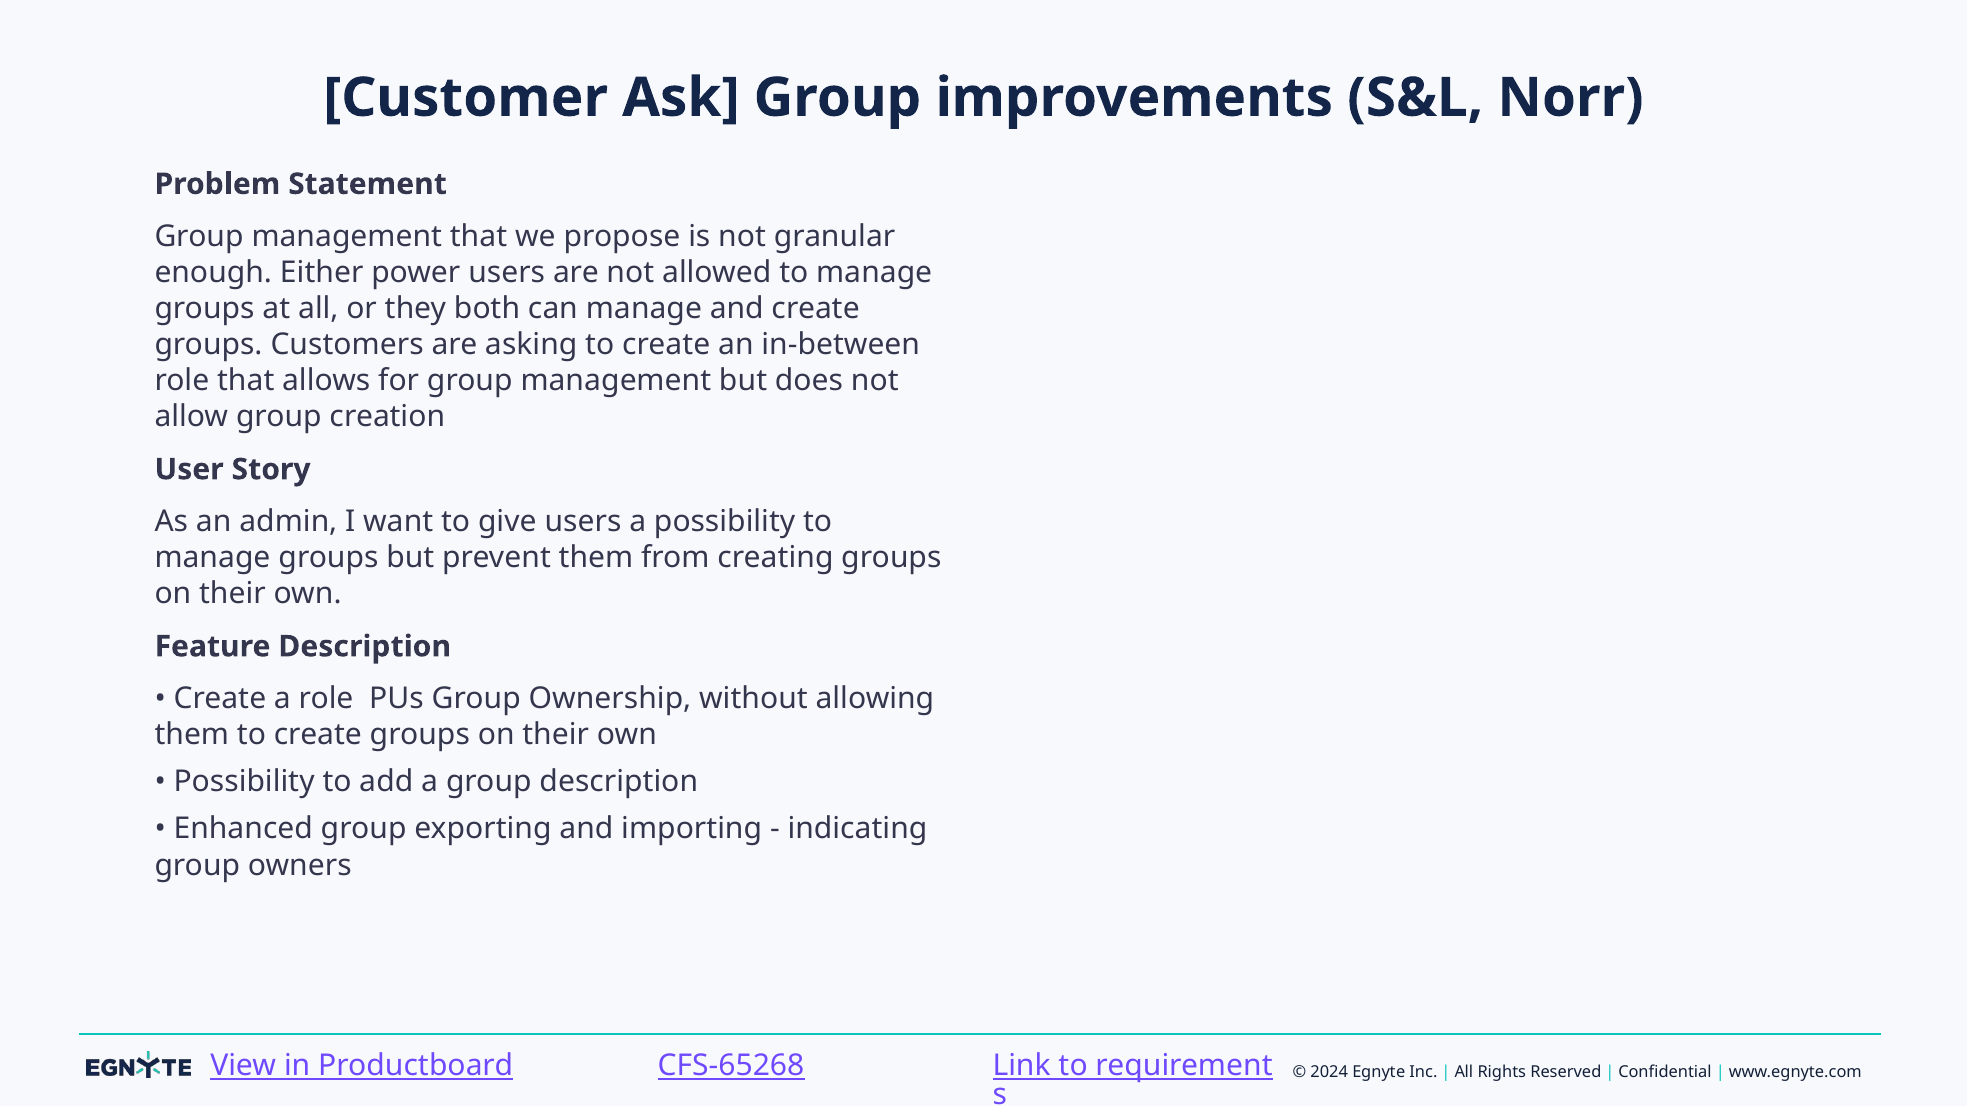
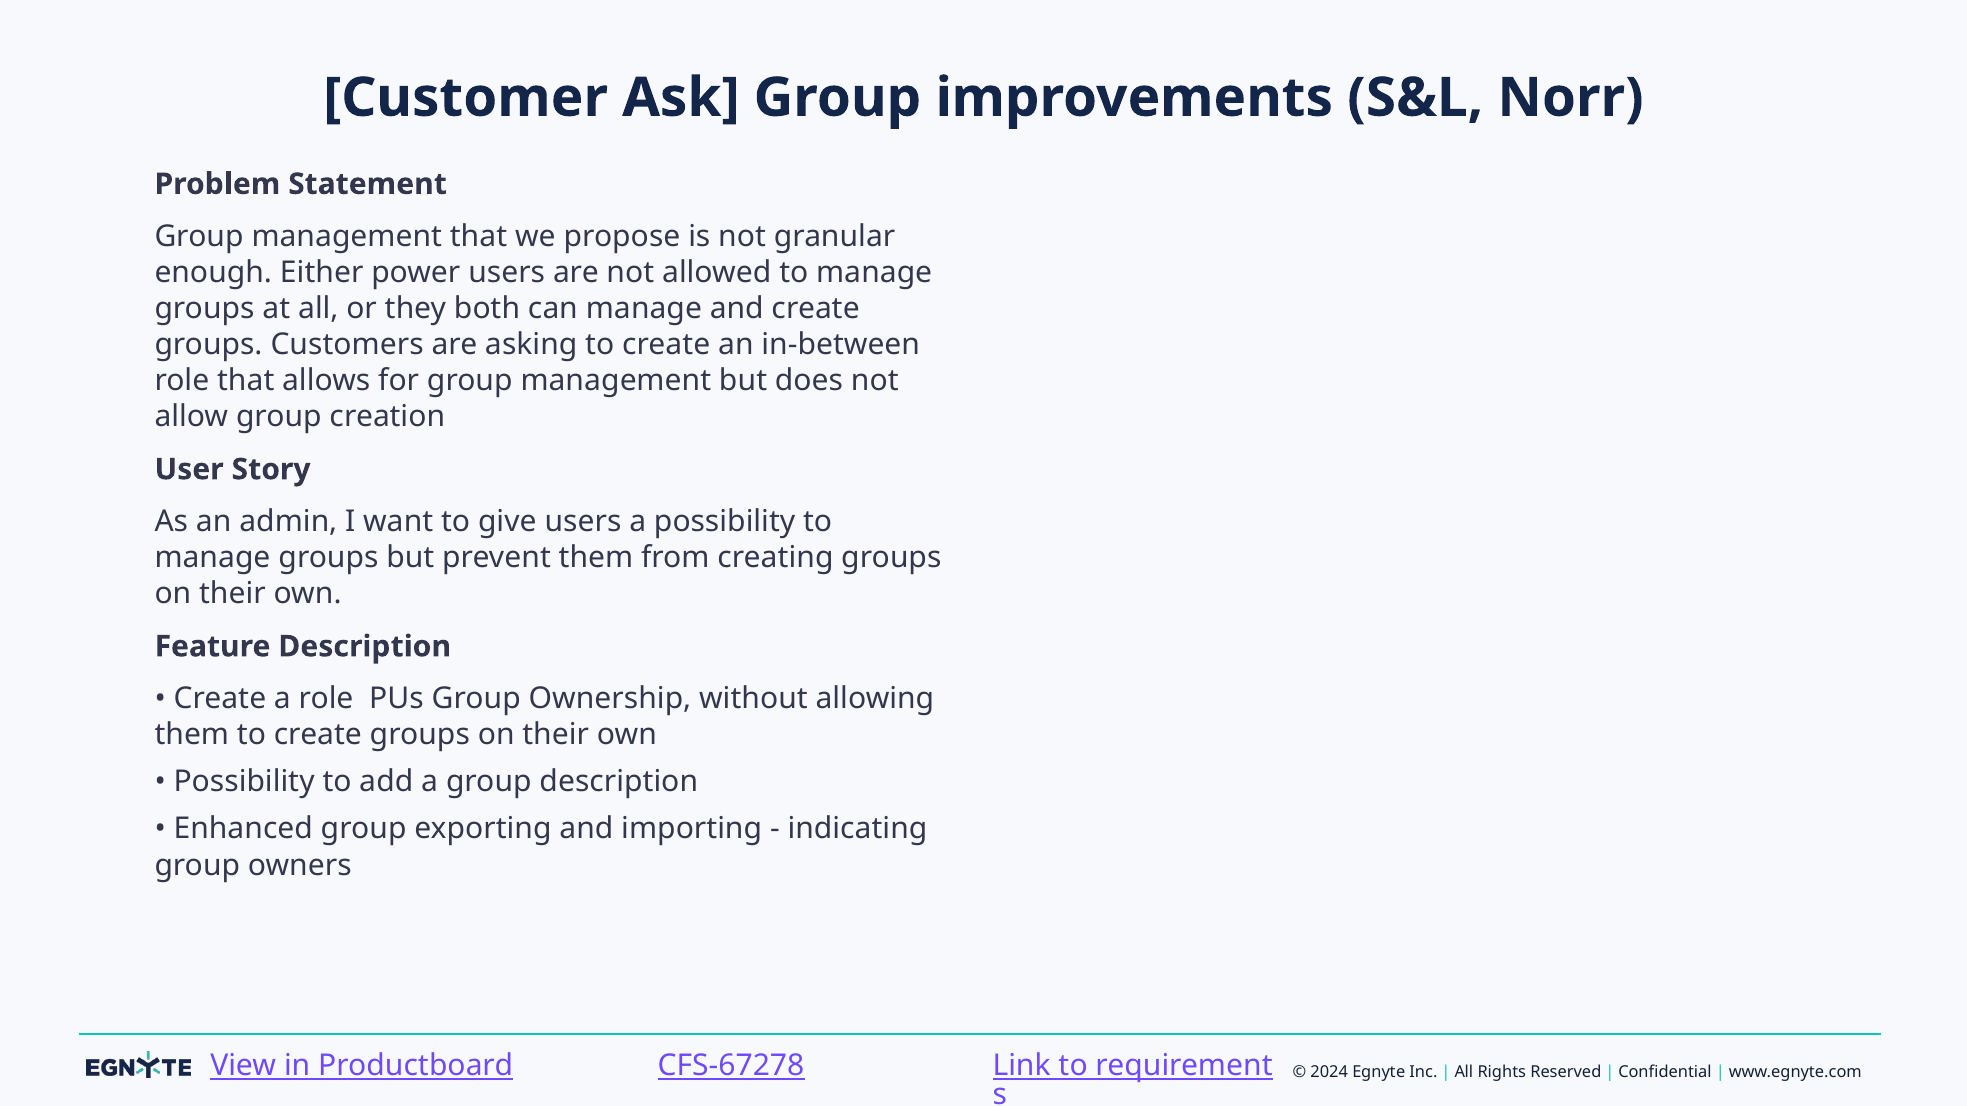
CFS-65268: CFS-65268 -> CFS-67278 (731, 1066)
